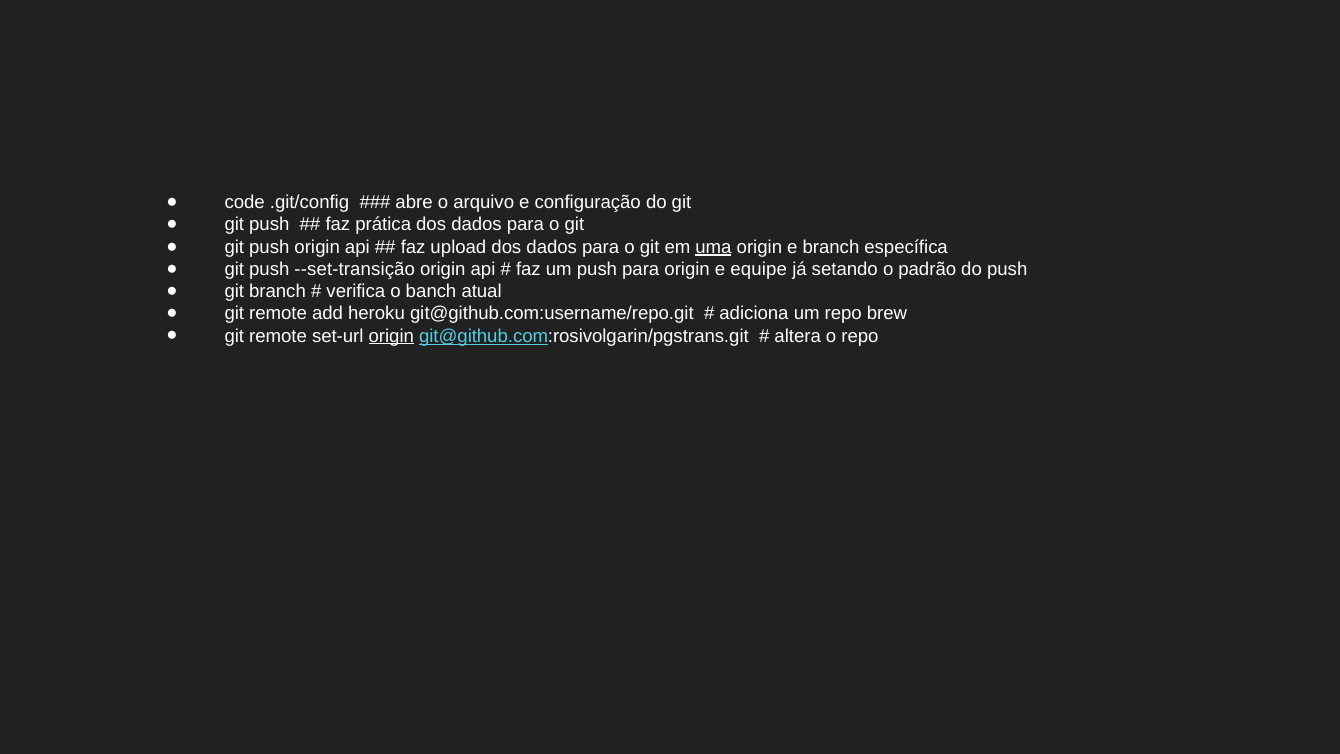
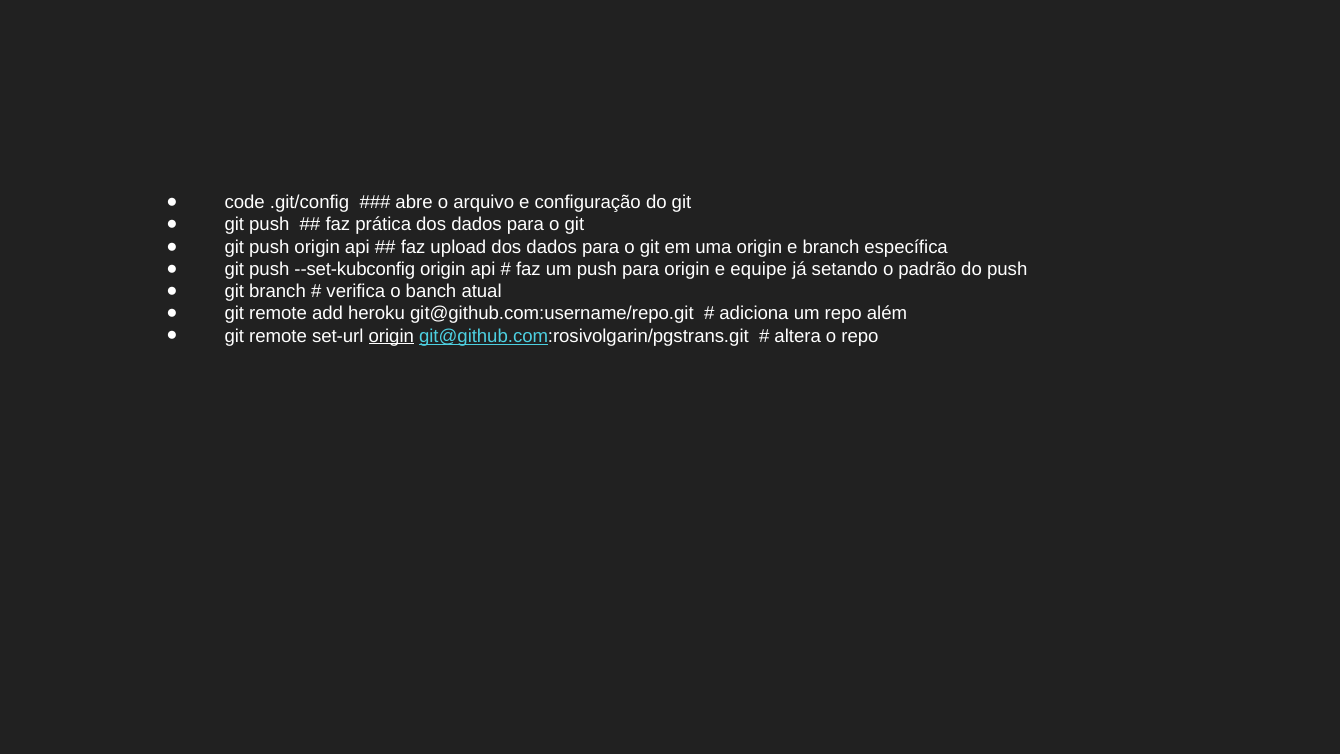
uma underline: present -> none (713, 247)
--set-transição: --set-transição -> --set-kubconfig (355, 269)
brew: brew -> além (887, 314)
